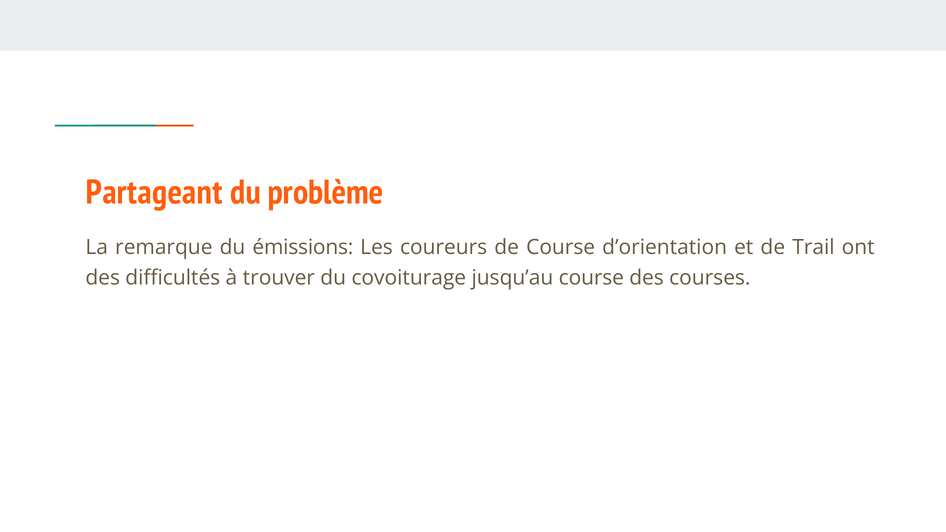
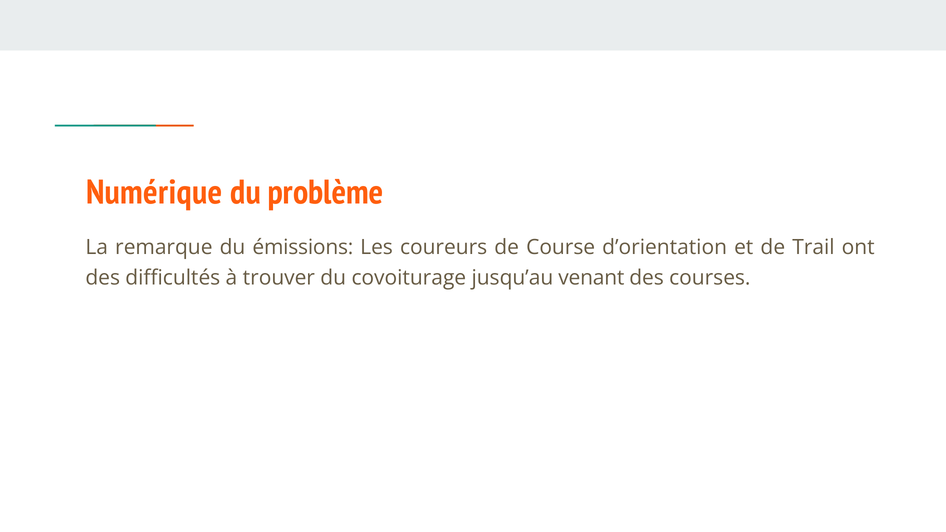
Partageant: Partageant -> Numérique (154, 192)
jusqu’au course: course -> venant (591, 278)
